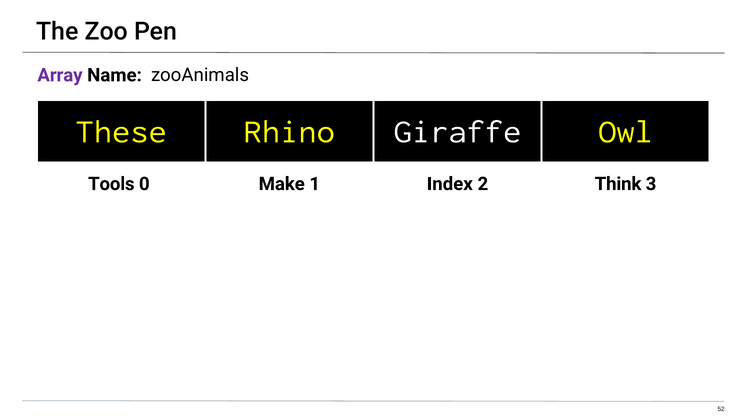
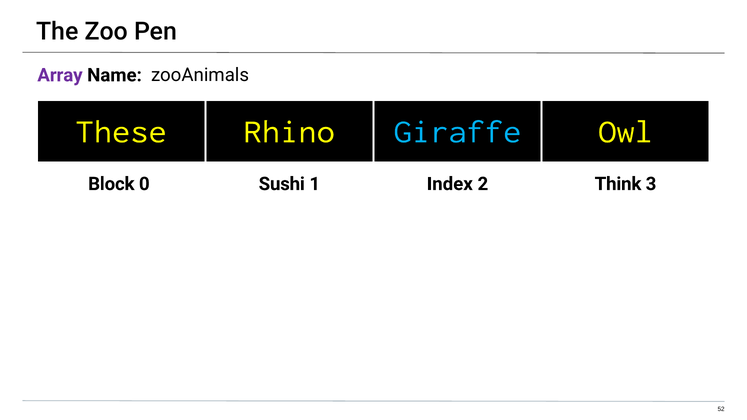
Giraffe colour: white -> light blue (457, 131)
Tools: Tools -> Block (111, 184)
Make: Make -> Sushi (282, 184)
